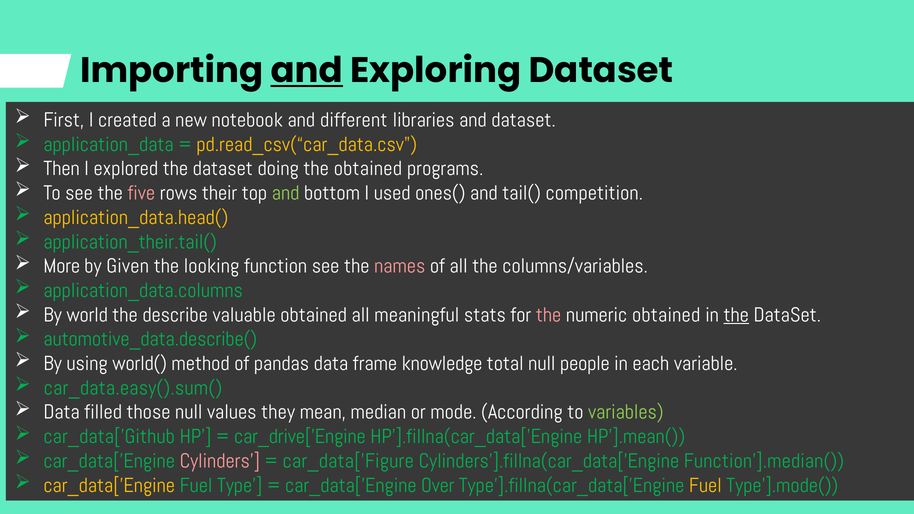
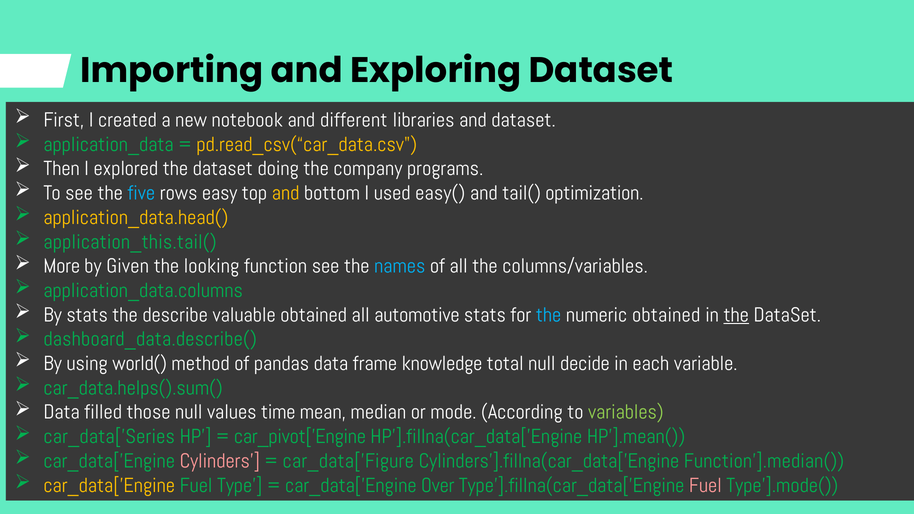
and underline: present -> none (307, 71)
the obtained: obtained -> company (368, 169)
five colour: pink -> light blue (141, 193)
their: their -> easy (220, 193)
and colour: light green -> yellow (286, 193)
ones(: ones( -> easy( (440, 193)
competition: competition -> optimization (594, 193)
application_their.tail(: application_their.tail( -> application_this.tail( (130, 242)
names colour: pink -> light blue (400, 266)
By world: world -> stats (87, 315)
meaningful: meaningful -> automotive (417, 315)
the colour: pink -> light blue (549, 315)
automotive_data.describe(: automotive_data.describe( -> dashboard_data.describe( (150, 339)
people: people -> decide (585, 364)
car_data.easy().sum(: car_data.easy().sum( -> car_data.helps().sum( (133, 388)
they: they -> time (278, 412)
car_data['Github: car_data['Github -> car_data['Series (109, 437)
car_drive['Engine: car_drive['Engine -> car_pivot['Engine (300, 437)
Fuel colour: yellow -> pink (705, 485)
